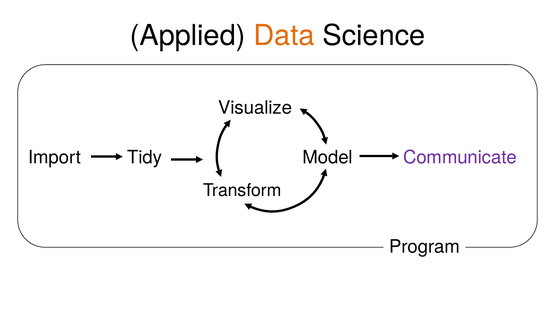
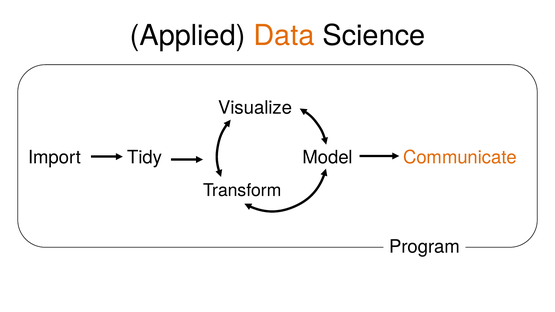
Communicate colour: purple -> orange (460, 157)
